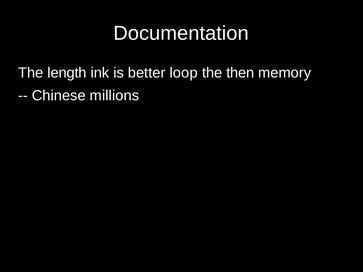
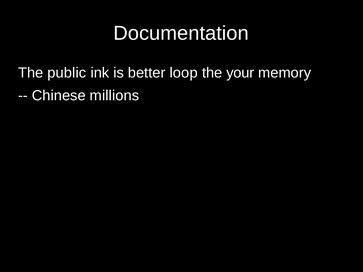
length: length -> public (67, 73)
then: then -> your (240, 73)
